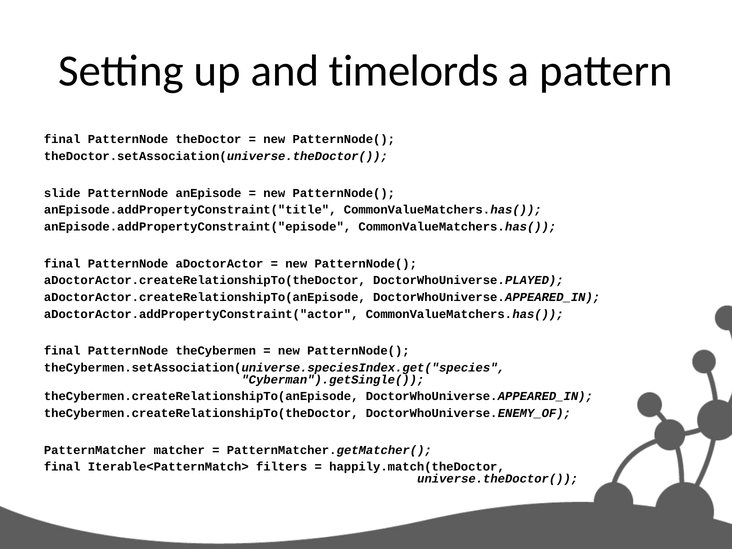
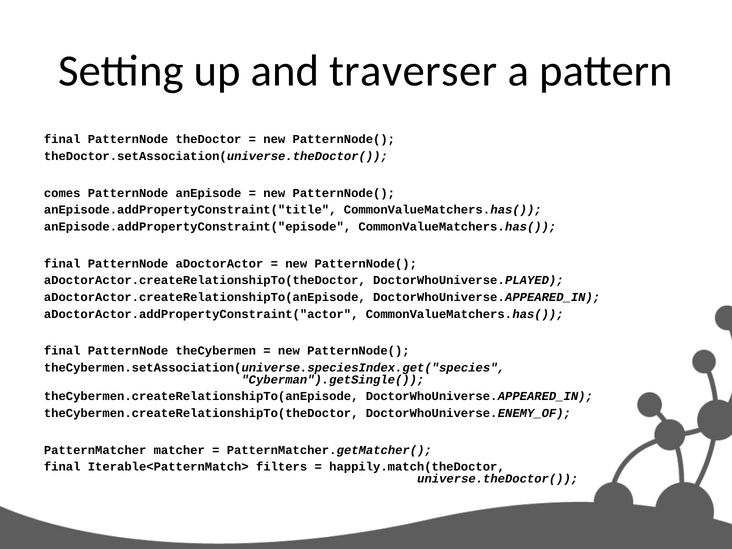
timelords: timelords -> traverser (413, 71)
slide: slide -> comes (62, 193)
